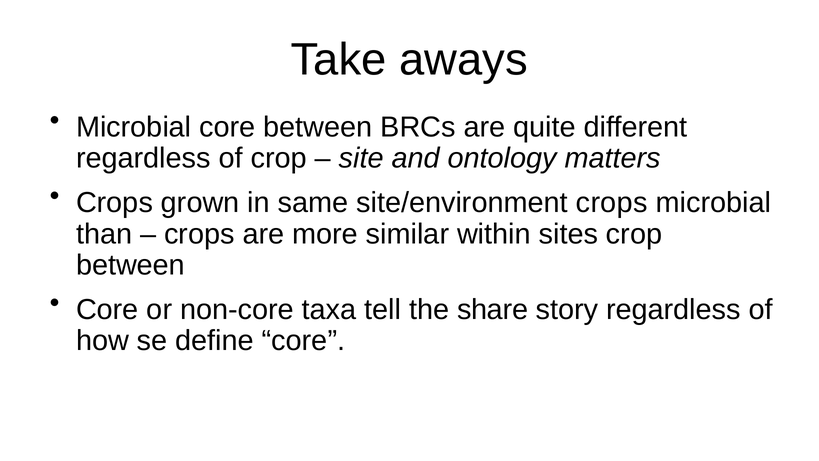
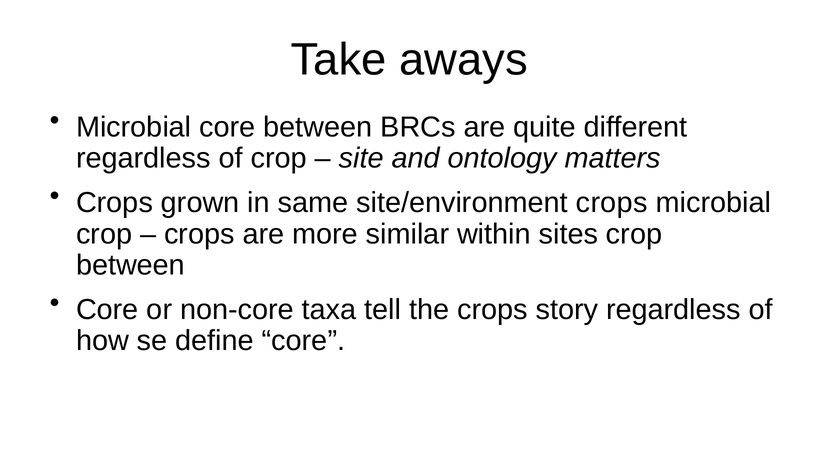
than: than -> crop (104, 234)
the share: share -> crops (492, 310)
